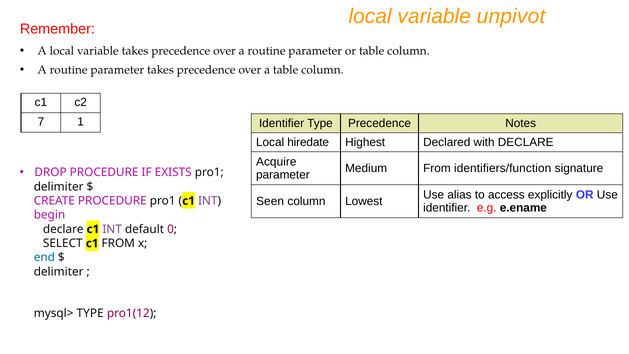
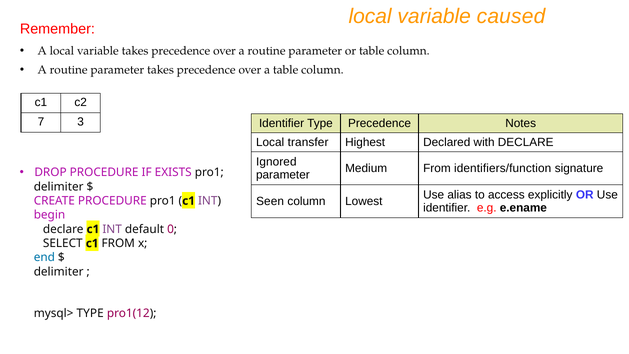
unpivot: unpivot -> caused (511, 16)
1: 1 -> 3 (81, 122)
hiredate: hiredate -> transfer (308, 142)
Acquire: Acquire -> Ignored (276, 162)
